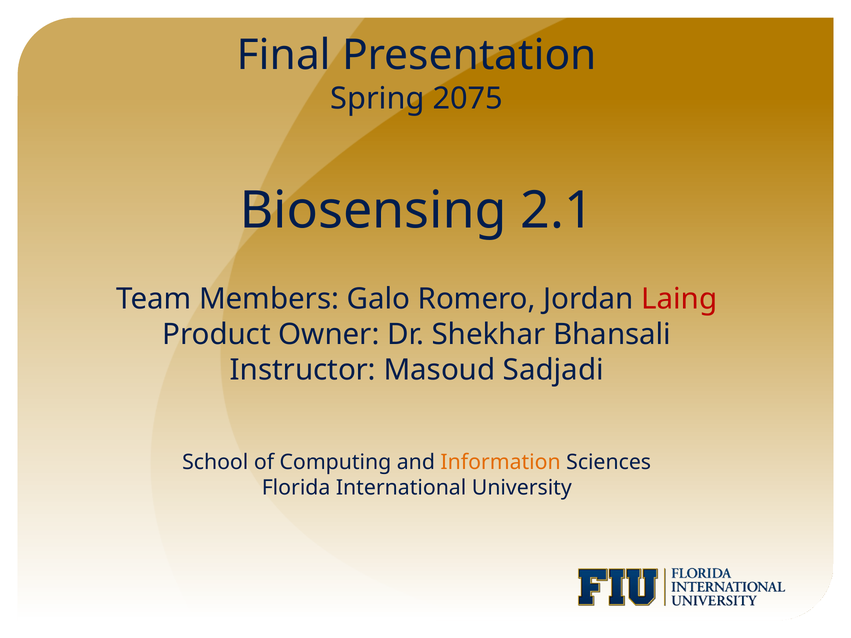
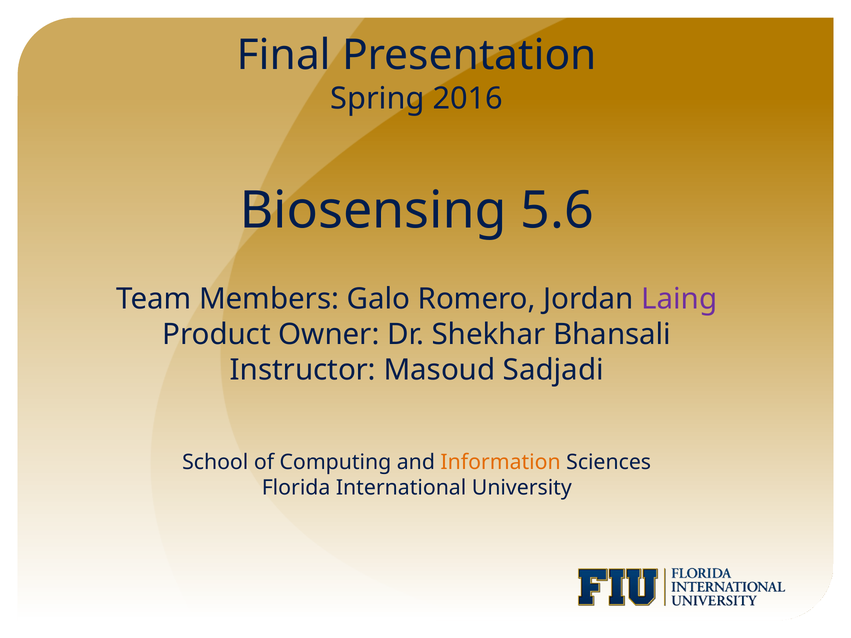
2075: 2075 -> 2016 (468, 98)
2.1: 2.1 -> 5.6 (557, 211)
Laing colour: red -> purple (679, 299)
